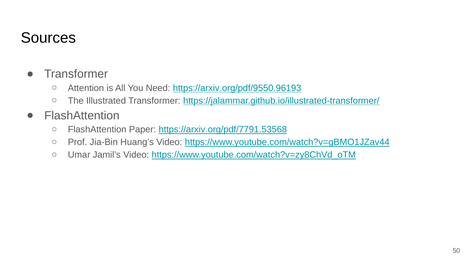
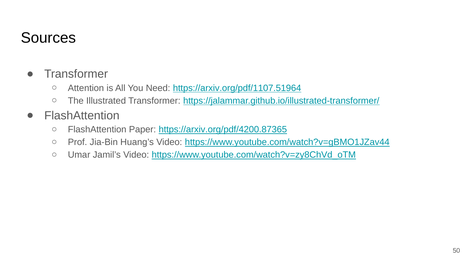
https://arxiv.org/pdf/9550.96193: https://arxiv.org/pdf/9550.96193 -> https://arxiv.org/pdf/1107.51964 (237, 88)
https://arxiv.org/pdf/7791.53568: https://arxiv.org/pdf/7791.53568 -> https://arxiv.org/pdf/4200.87365 (223, 130)
